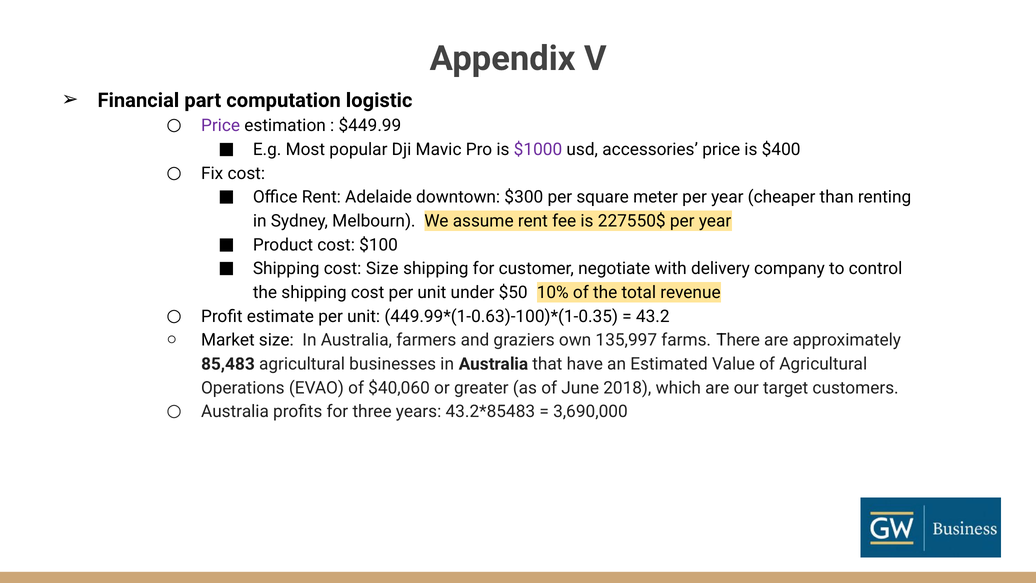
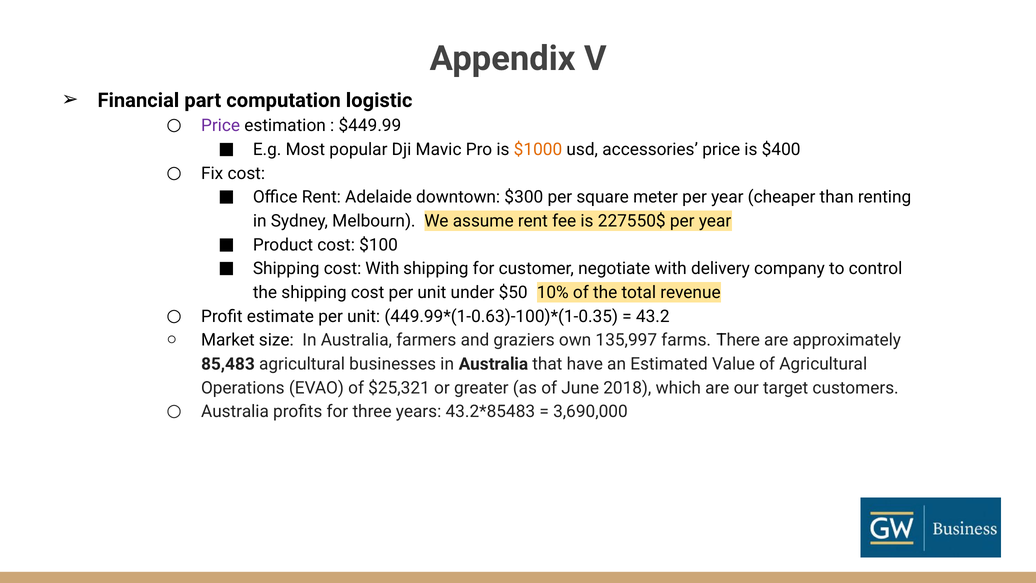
$1000 colour: purple -> orange (538, 149)
cost Size: Size -> With (382, 269)
$40,060: $40,060 -> $25,321 (399, 388)
